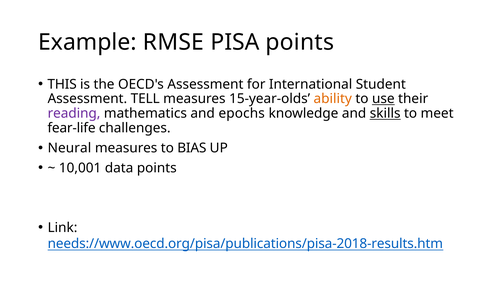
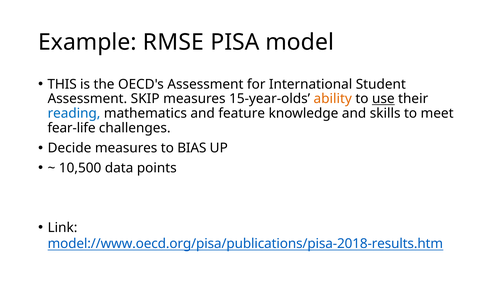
PISA points: points -> model (300, 42)
TELL: TELL -> SKIP (145, 99)
reading colour: purple -> blue (74, 113)
epochs: epochs -> feature (242, 113)
skills underline: present -> none (385, 113)
Neural: Neural -> Decide (69, 148)
10,001: 10,001 -> 10,500 (80, 168)
needs://www.oecd.org/pisa/publications/pisa-2018-results.htm: needs://www.oecd.org/pisa/publications/pisa-2018-results.htm -> model://www.oecd.org/pisa/publications/pisa-2018-results.htm (245, 244)
